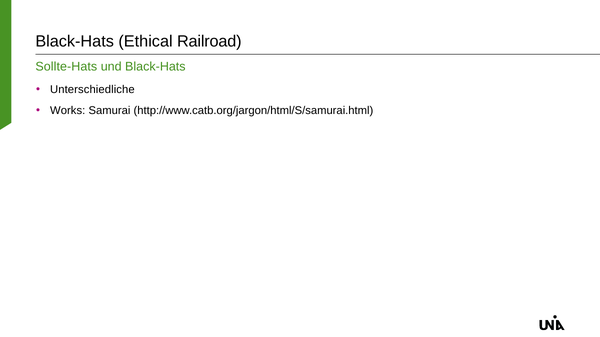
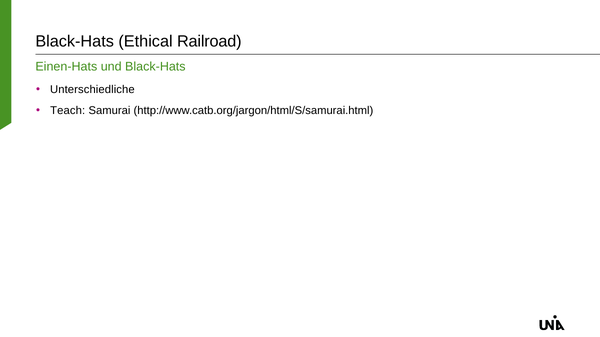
Sollte-Hats: Sollte-Hats -> Einen-Hats (66, 67)
Works: Works -> Teach (68, 111)
